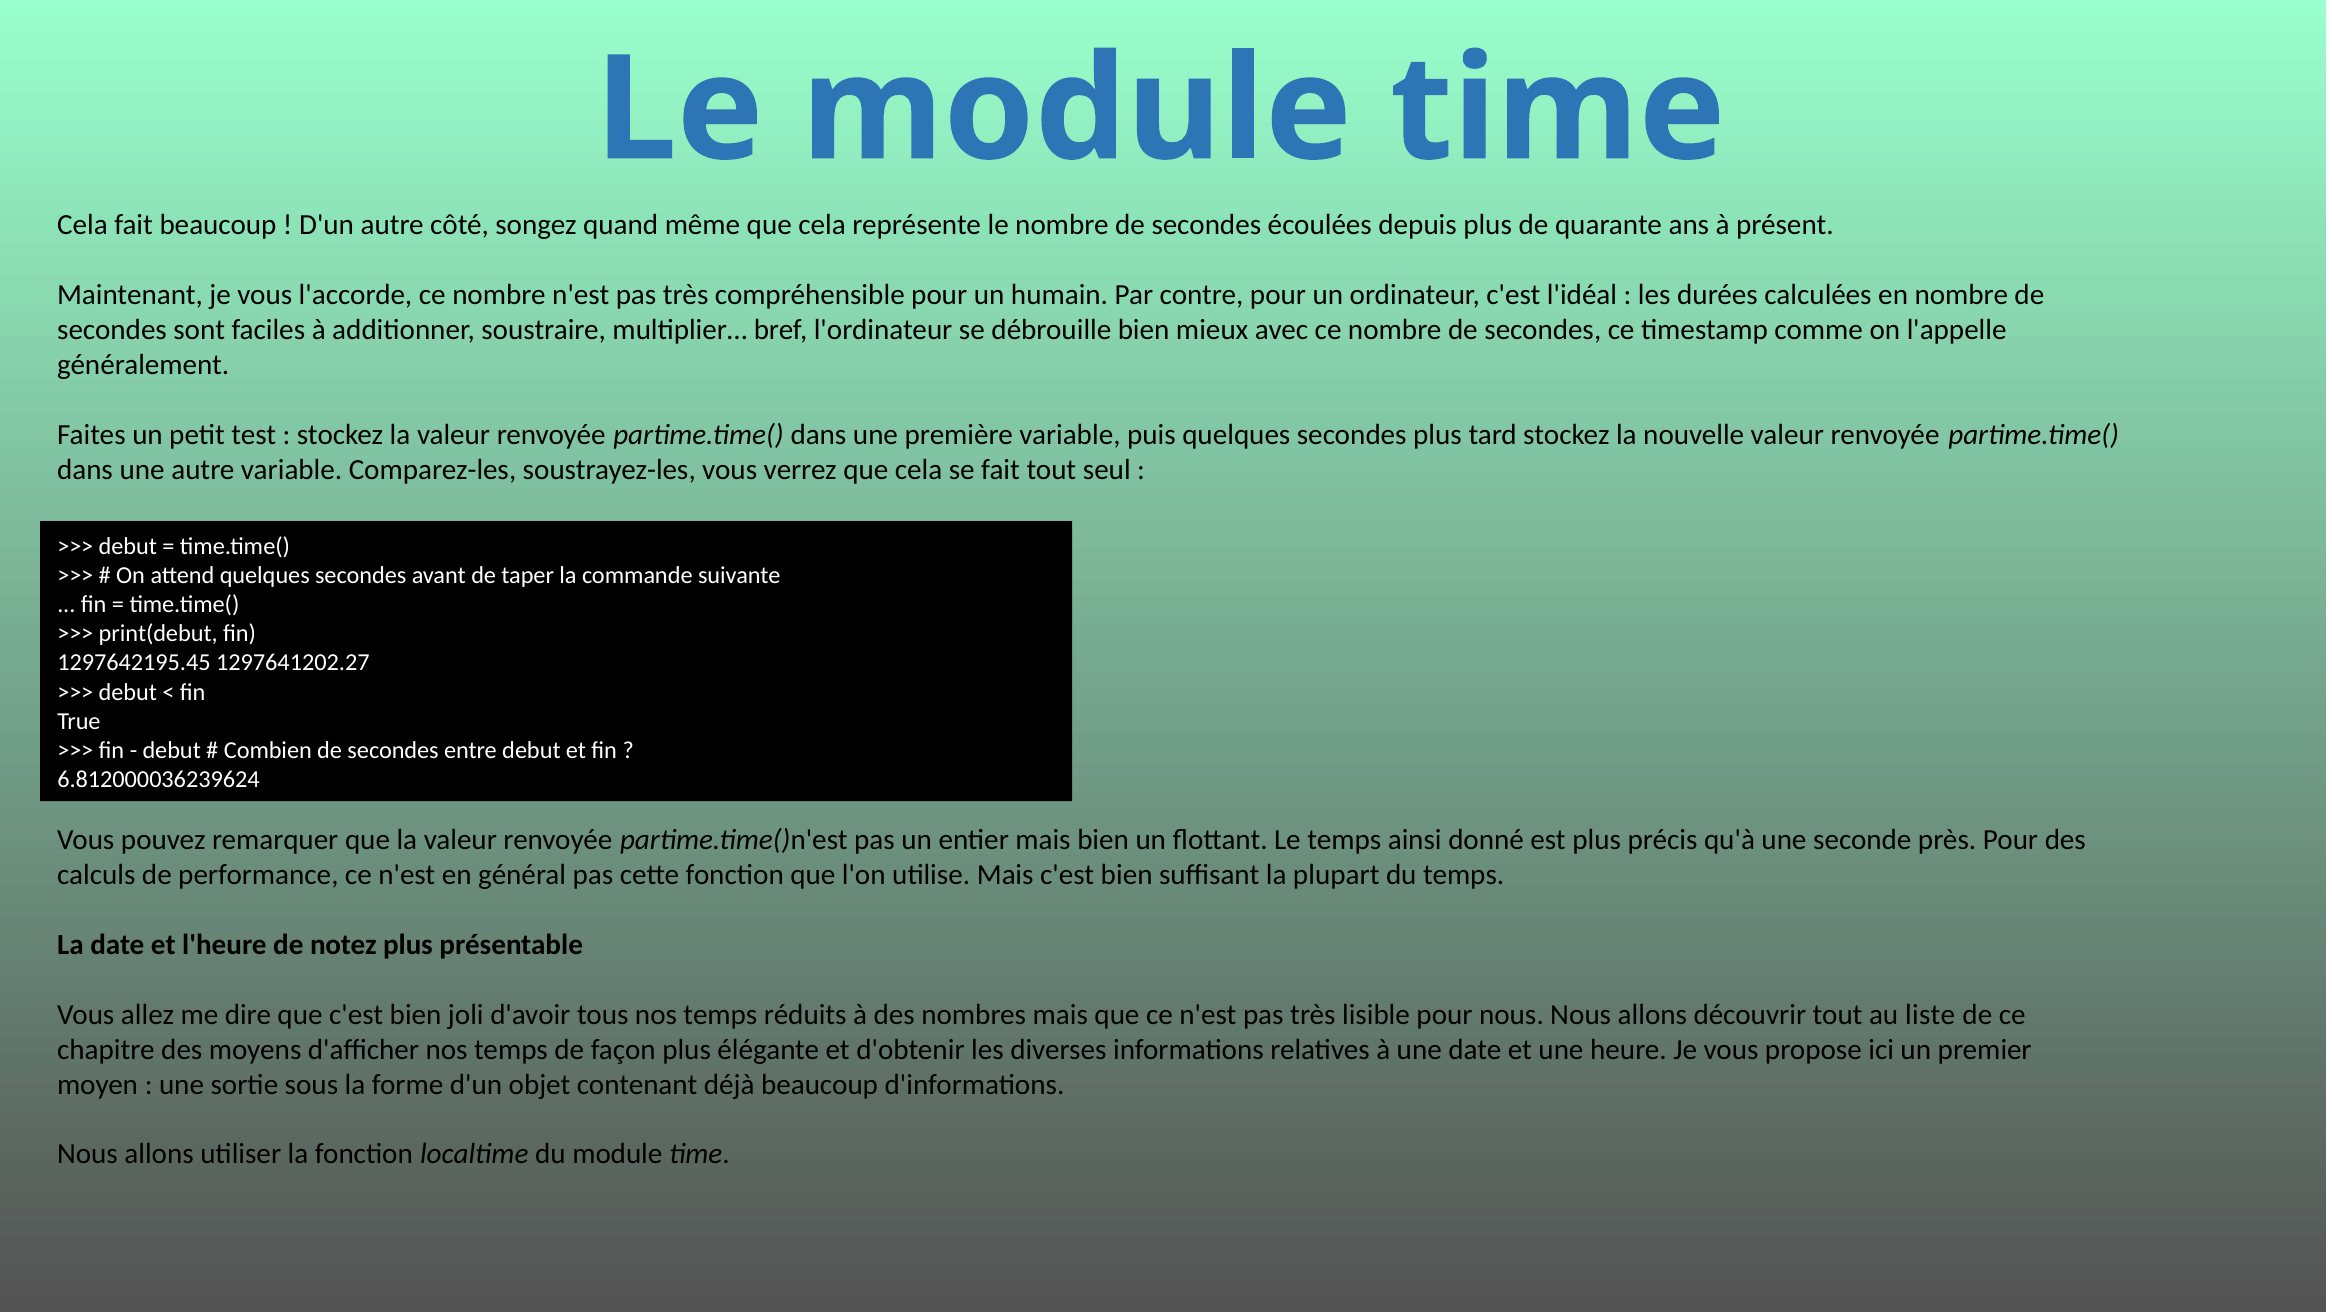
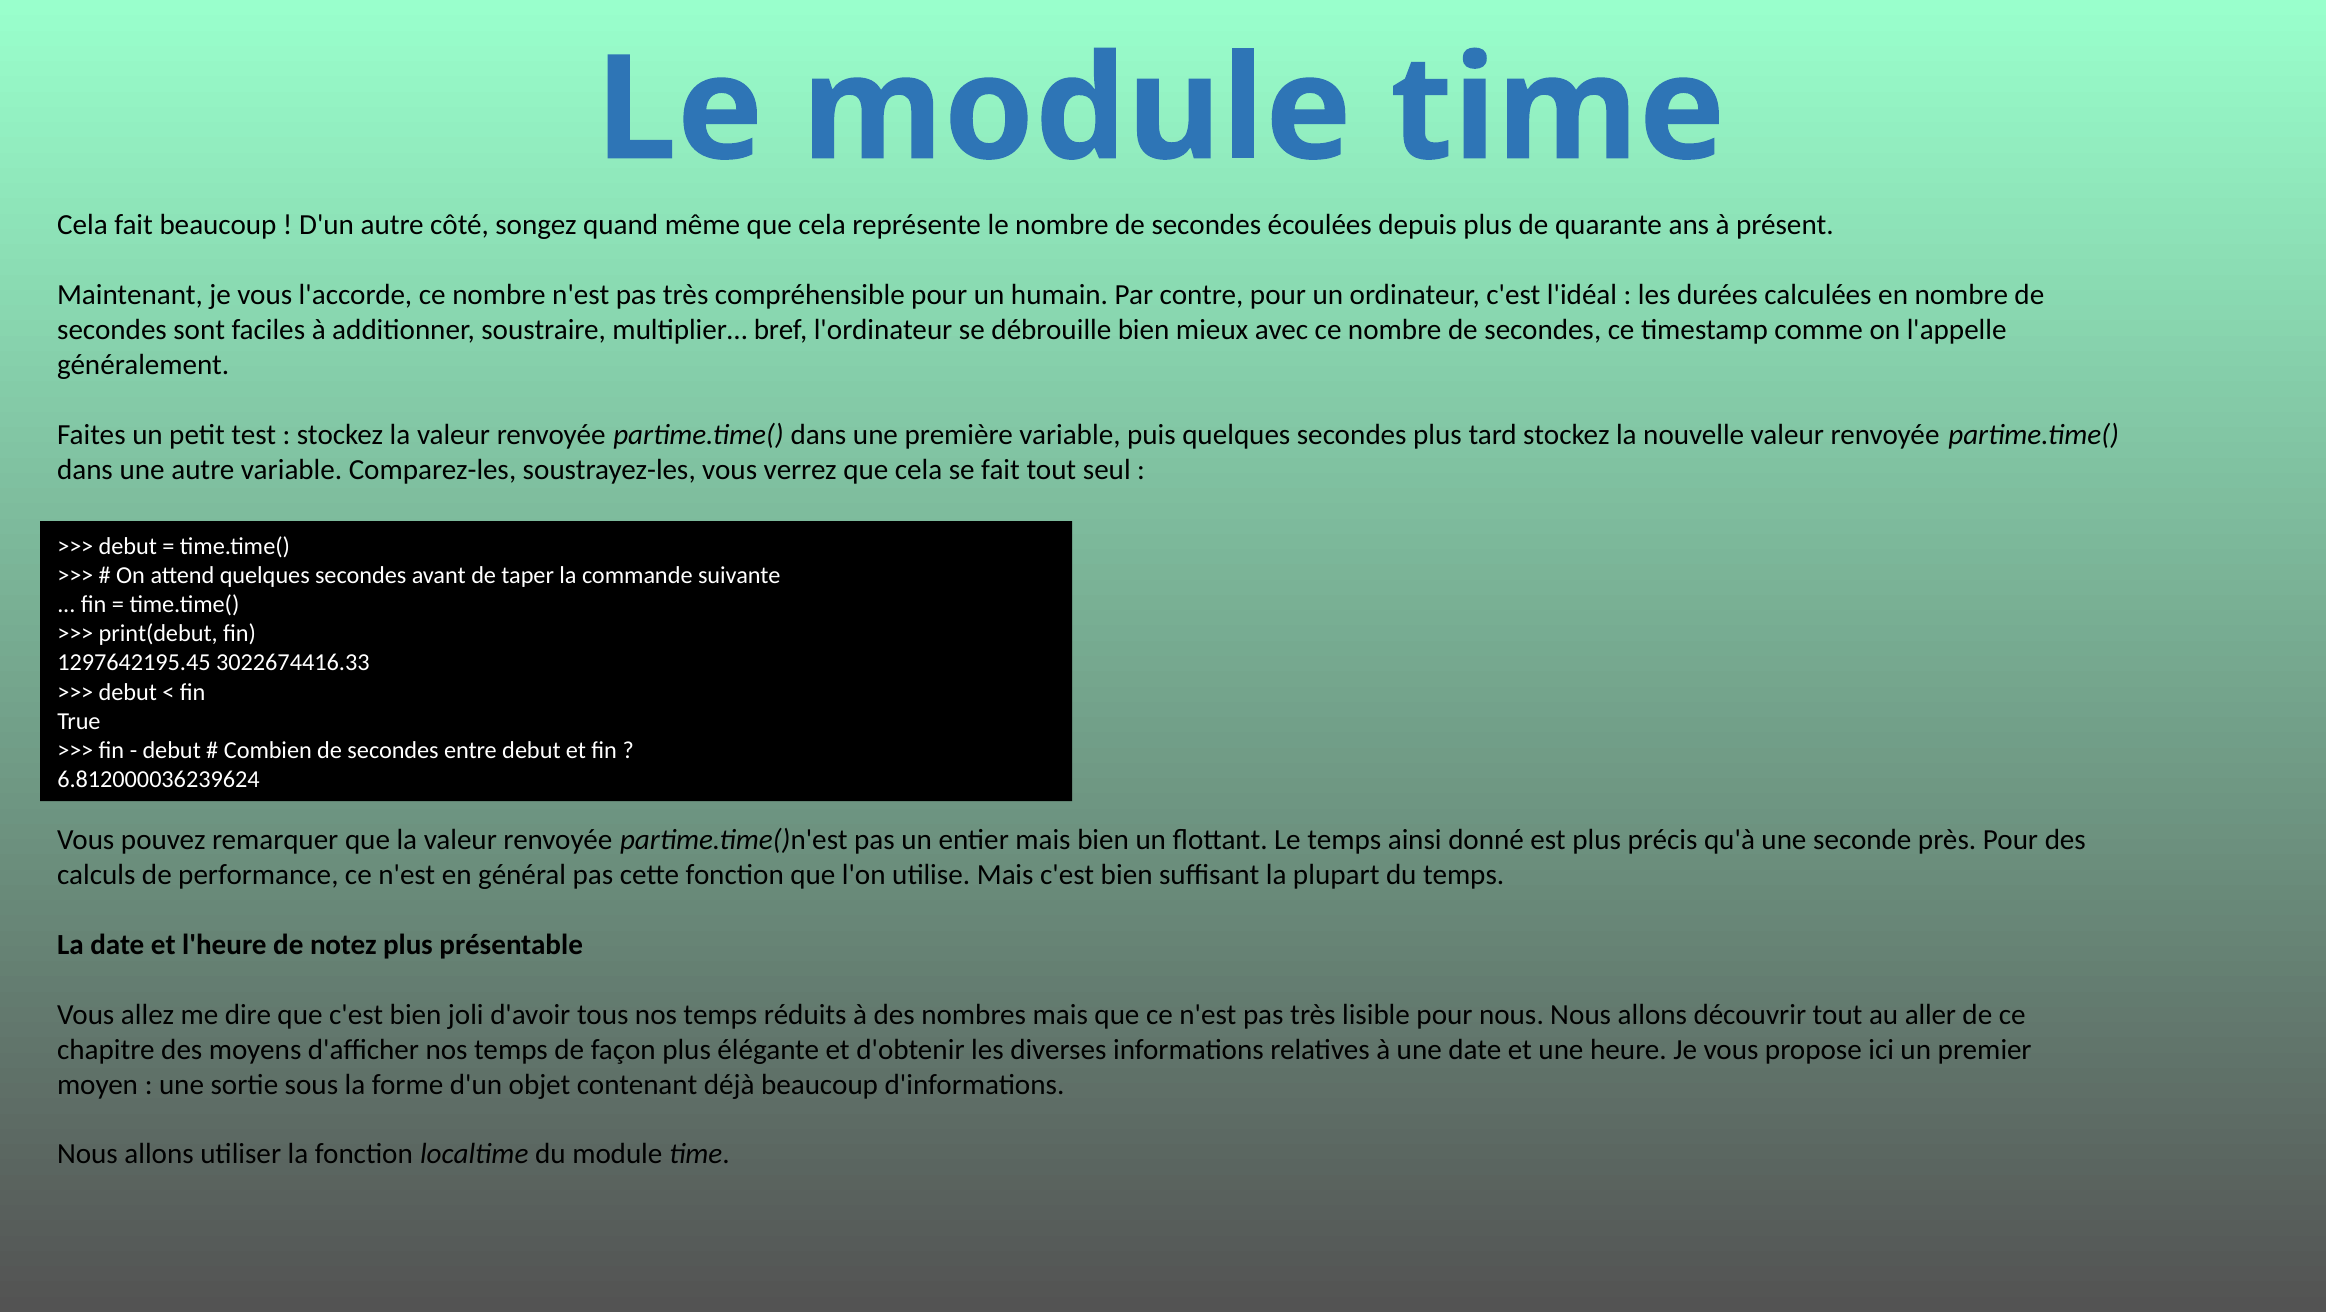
1297641202.27: 1297641202.27 -> 3022674416.33 (293, 663)
liste: liste -> aller (1930, 1014)
